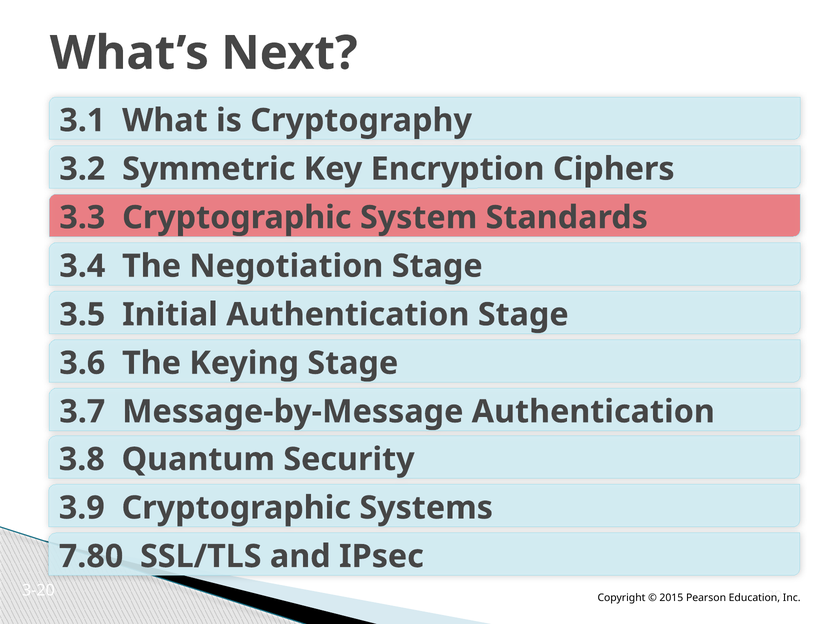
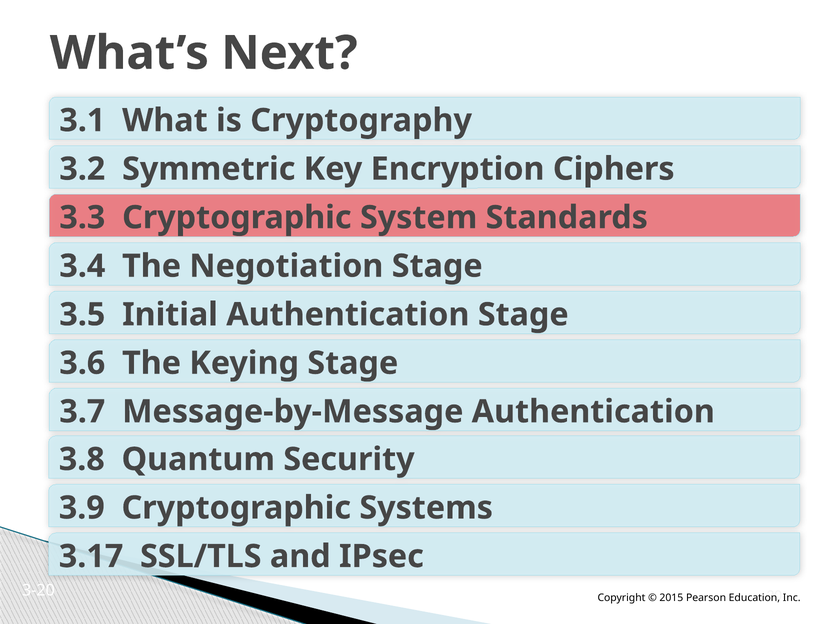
7.80: 7.80 -> 3.17 (91, 556)
